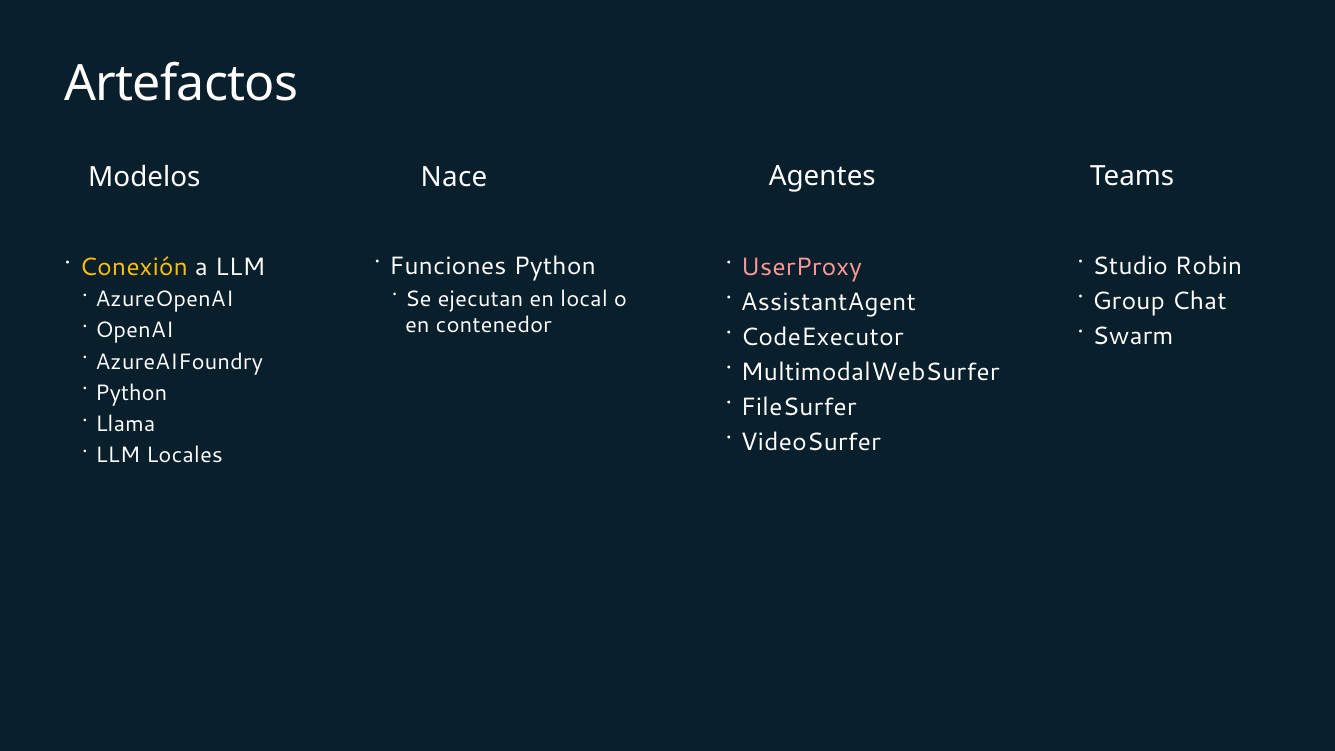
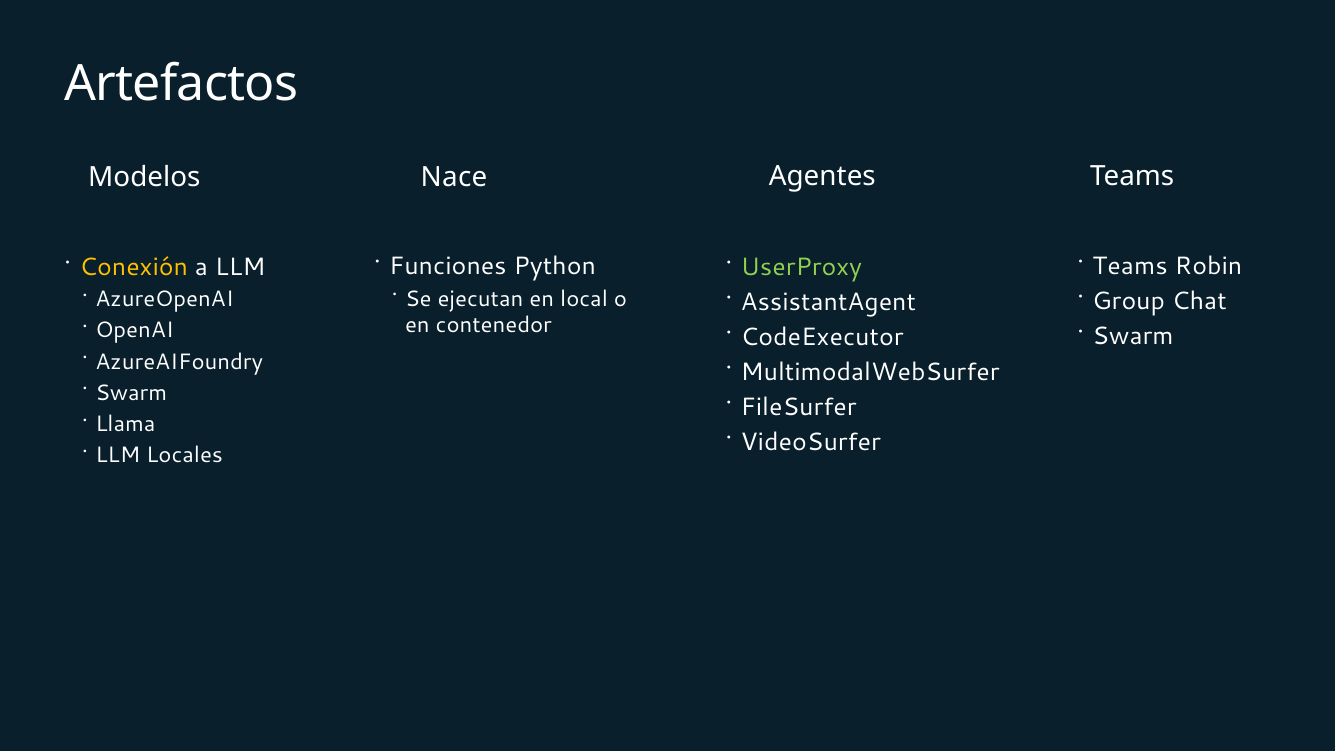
Studio: Studio -> Teams (1130, 266)
UserProxy colour: pink -> light green (801, 267)
Python: Python -> Swarm (131, 393)
